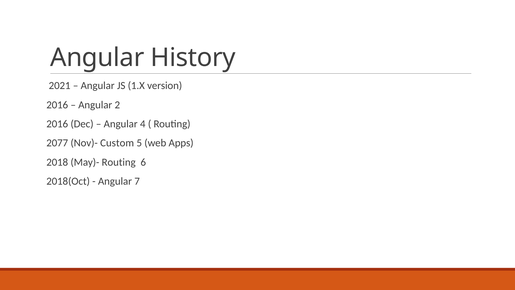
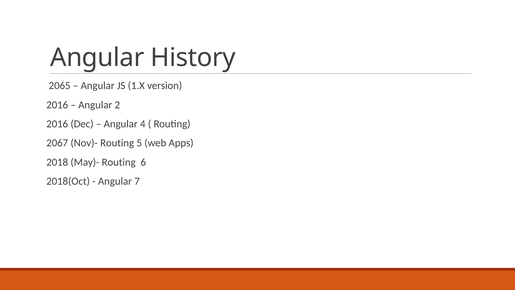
2021: 2021 -> 2065 (60, 86)
2077: 2077 -> 2067 (57, 143)
Nov)- Custom: Custom -> Routing (117, 143)
